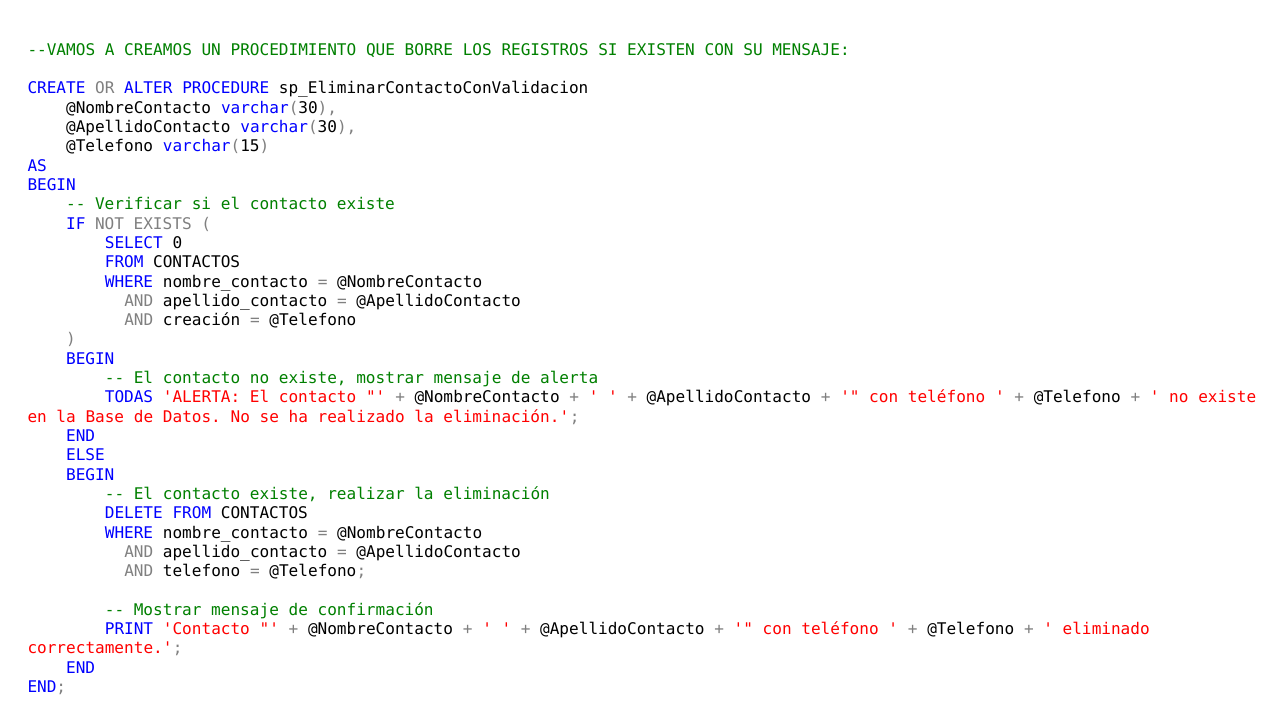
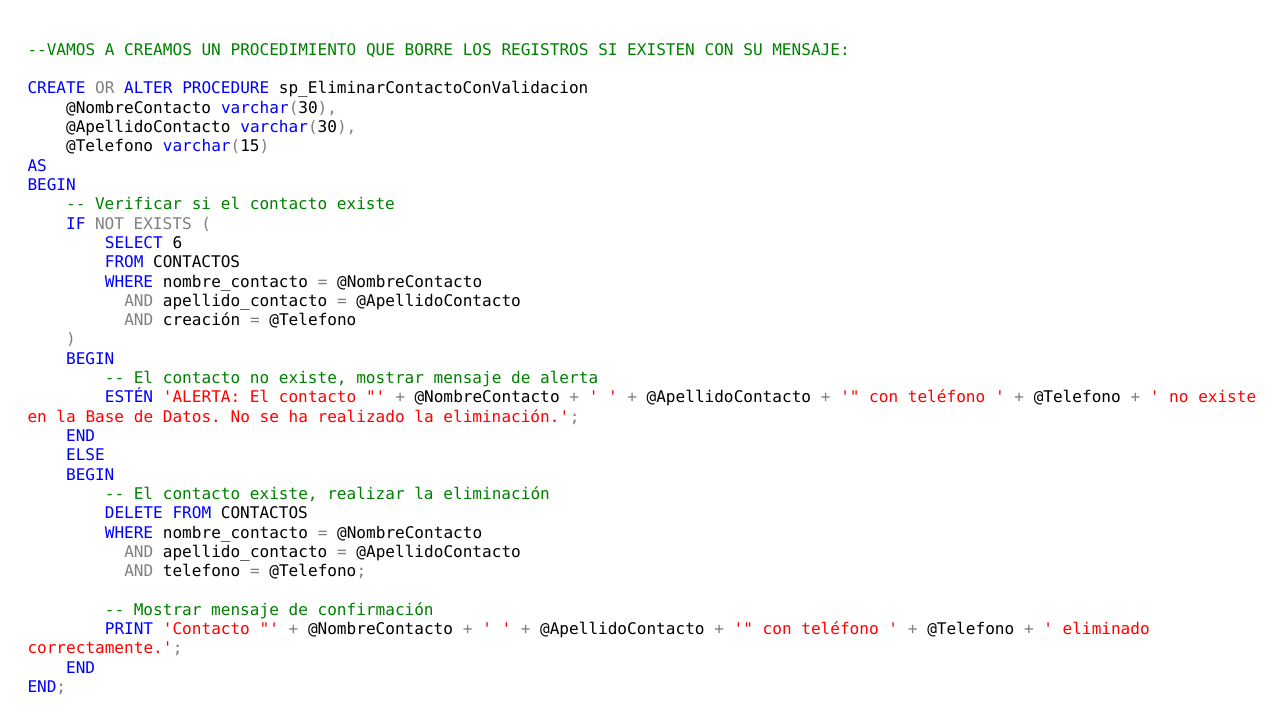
0: 0 -> 6 (177, 243)
TODAS: TODAS -> ESTÉN (129, 398)
